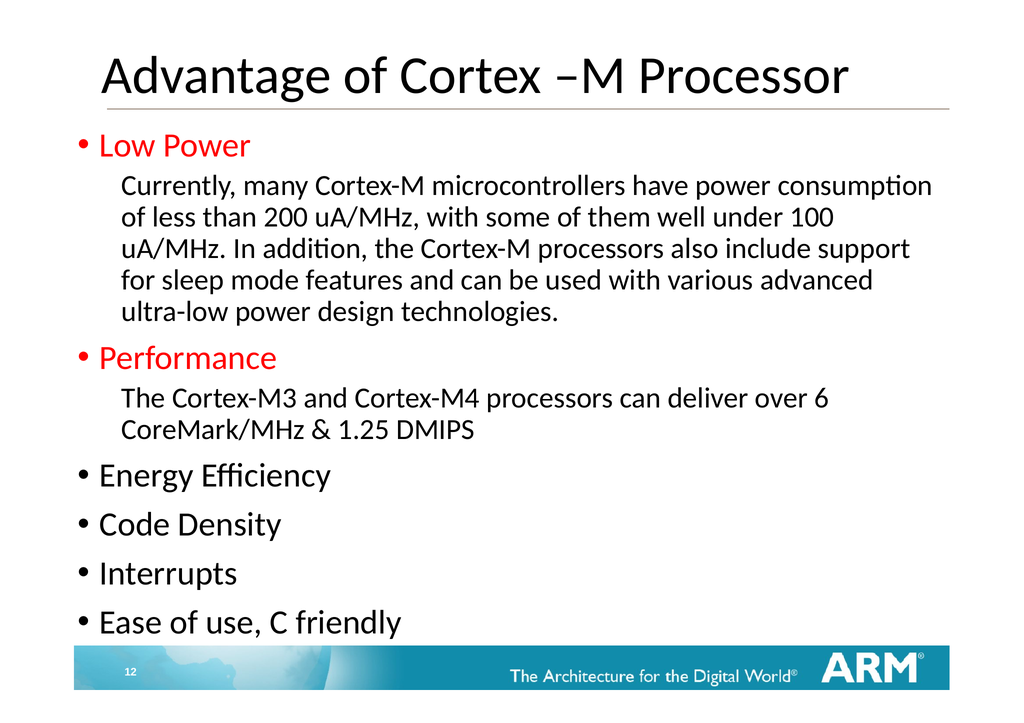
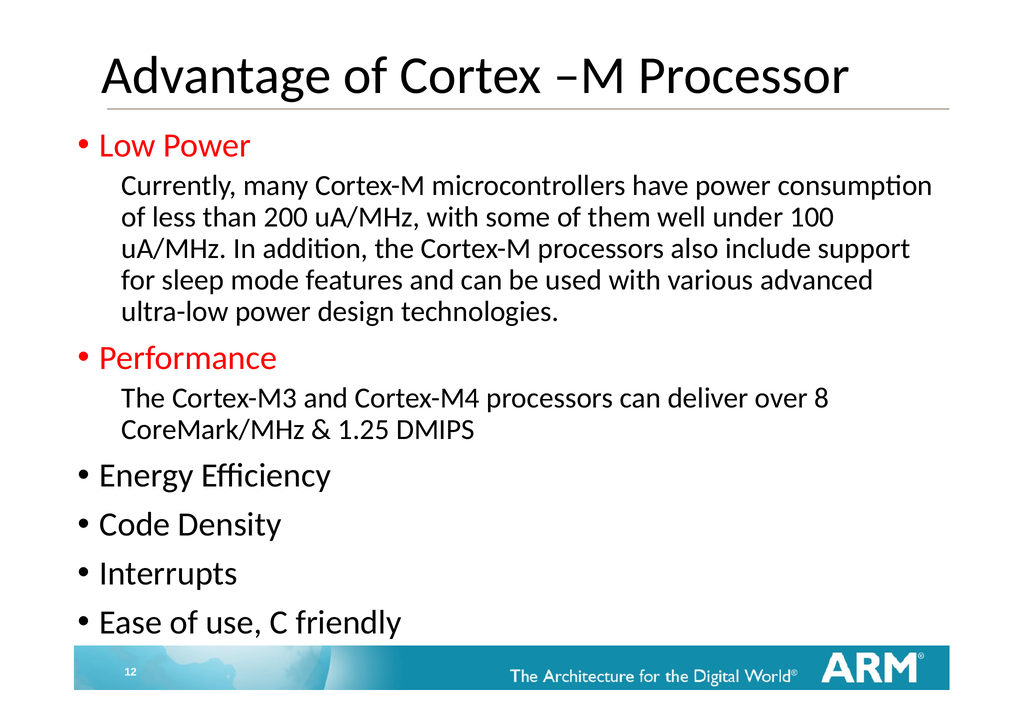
6: 6 -> 8 (822, 398)
